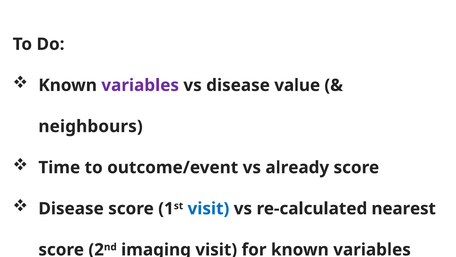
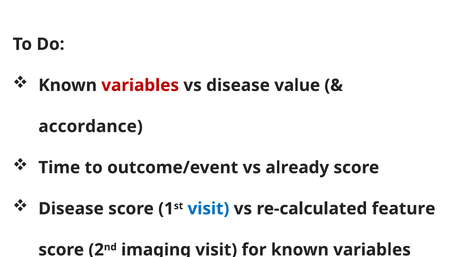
variables colour: purple -> red (140, 85)
neighbours: neighbours -> accordance (91, 126)
nearest: nearest -> feature (404, 208)
